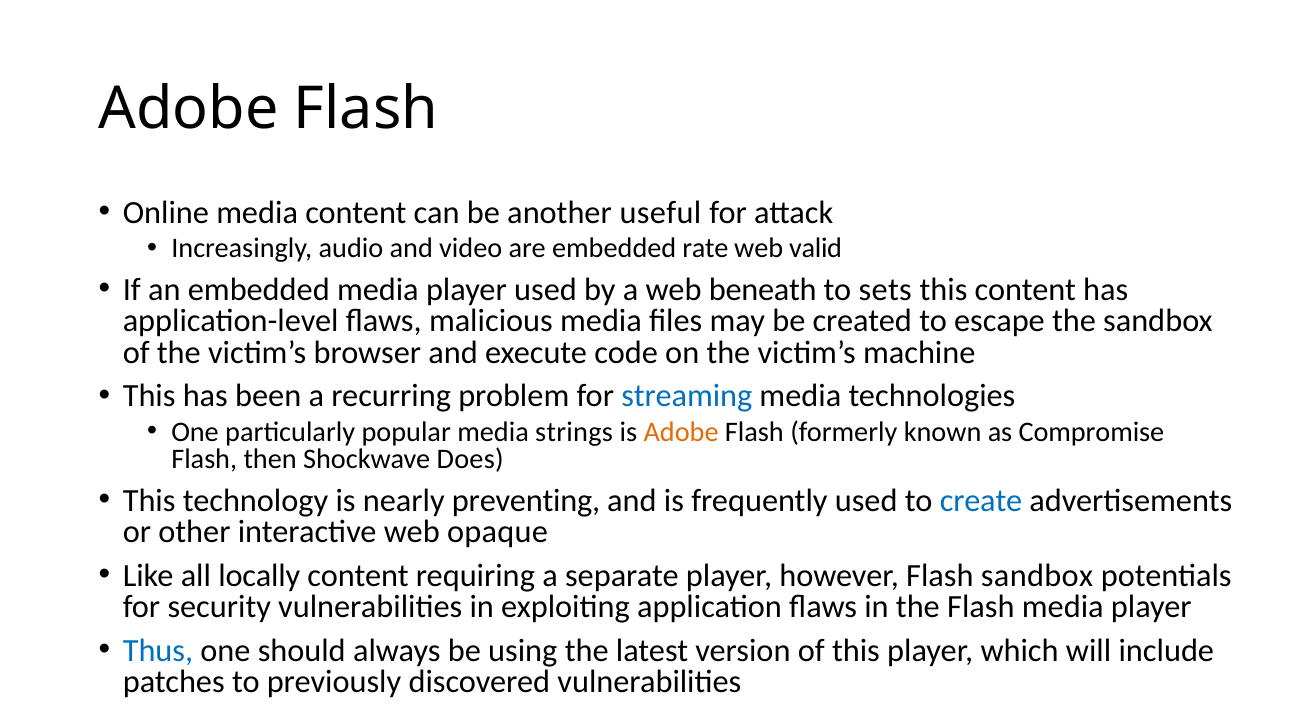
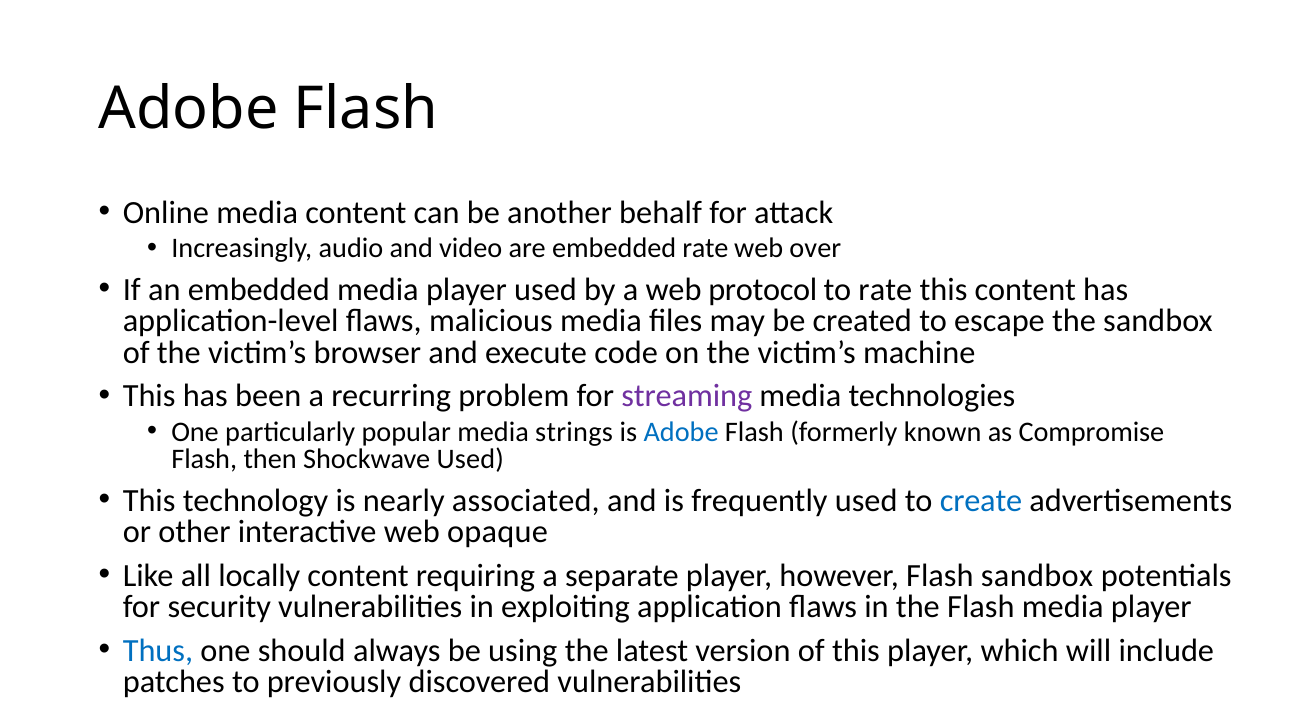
useful: useful -> behalf (661, 213)
valid: valid -> over (815, 249)
beneath: beneath -> protocol (763, 290)
to sets: sets -> rate (885, 290)
streaming colour: blue -> purple (687, 396)
Adobe colour: orange -> blue (681, 432)
Shockwave Does: Does -> Used (470, 459)
preventing: preventing -> associated (526, 501)
